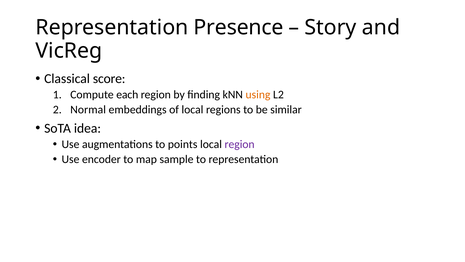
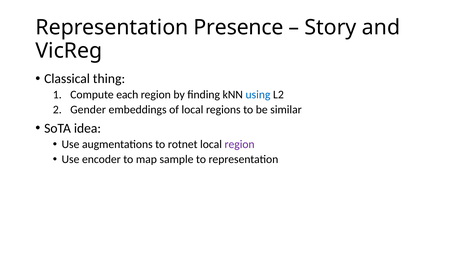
score: score -> thing (109, 79)
using colour: orange -> blue (258, 95)
Normal: Normal -> Gender (88, 110)
points: points -> rotnet (183, 144)
